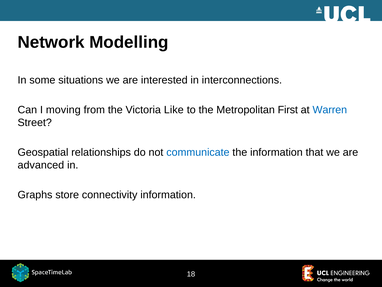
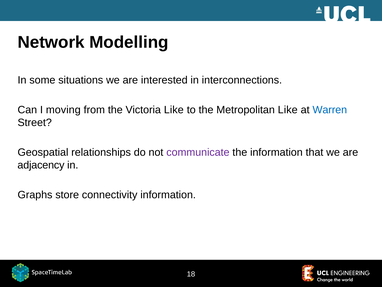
Metropolitan First: First -> Like (288, 110)
communicate colour: blue -> purple (198, 152)
advanced: advanced -> adjacency (41, 165)
